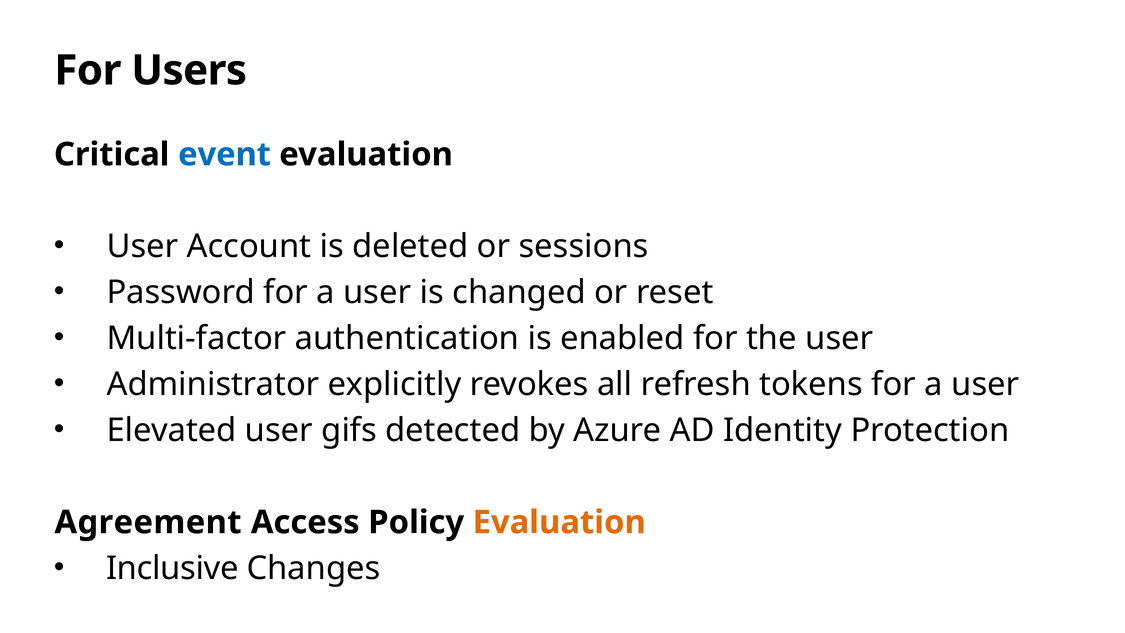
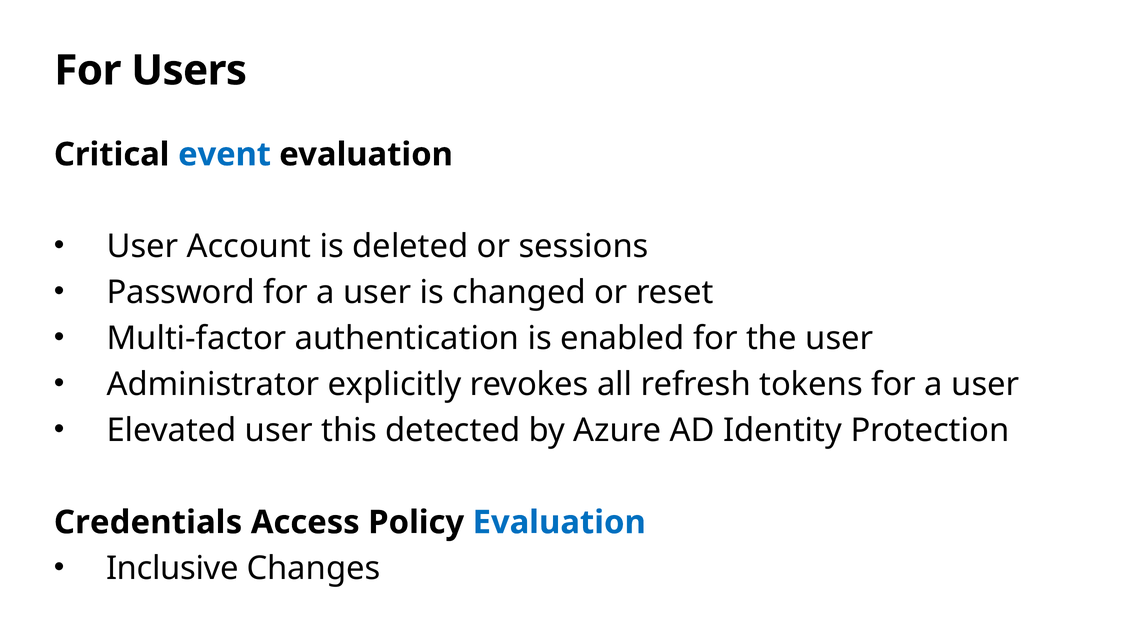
gifs: gifs -> this (349, 430)
Agreement: Agreement -> Credentials (148, 522)
Evaluation colour: orange -> blue (559, 522)
